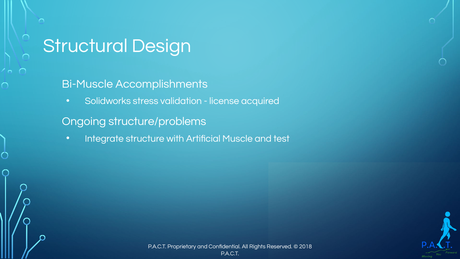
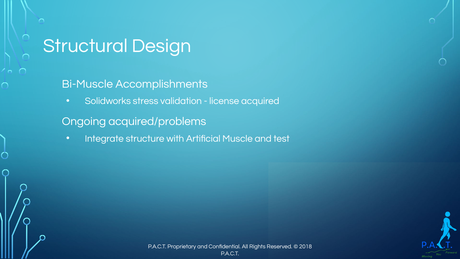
structure/problems: structure/problems -> acquired/problems (157, 121)
